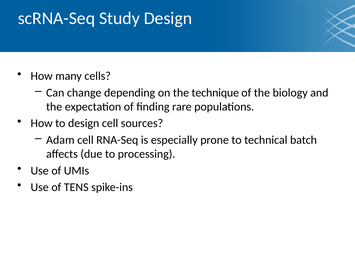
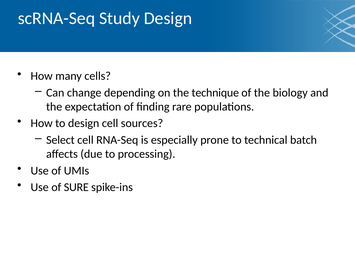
Adam: Adam -> Select (60, 140)
TENS: TENS -> SURE (76, 187)
